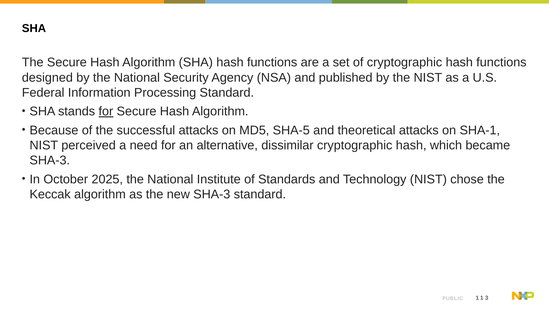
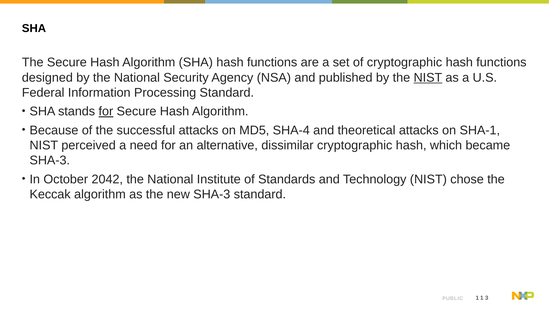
NIST underline: none -> present (428, 77)
SHA-5: SHA-5 -> SHA-4 (291, 130)
2025: 2025 -> 2042 (107, 179)
